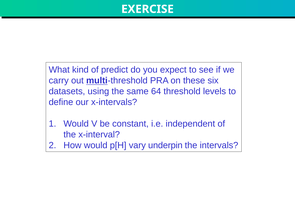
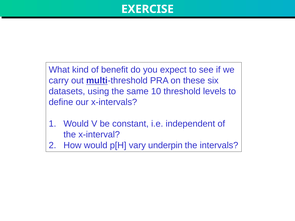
predict: predict -> benefit (115, 70)
64: 64 -> 10 (156, 92)
